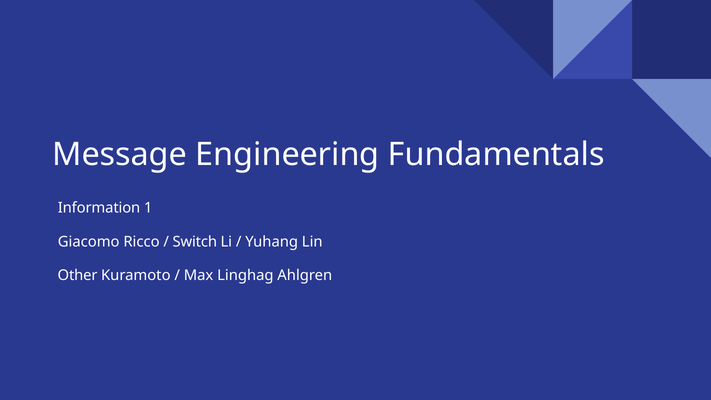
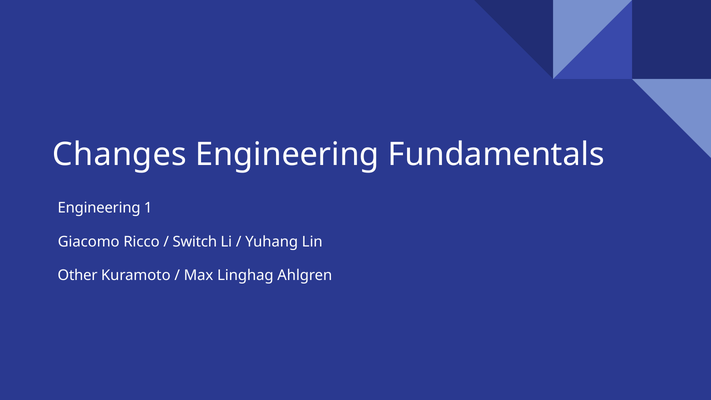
Message: Message -> Changes (120, 155)
Information: Information -> Engineering (99, 208)
